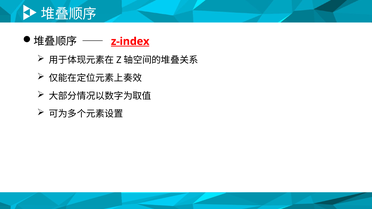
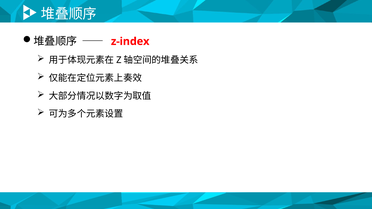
z-index underline: present -> none (130, 41)
